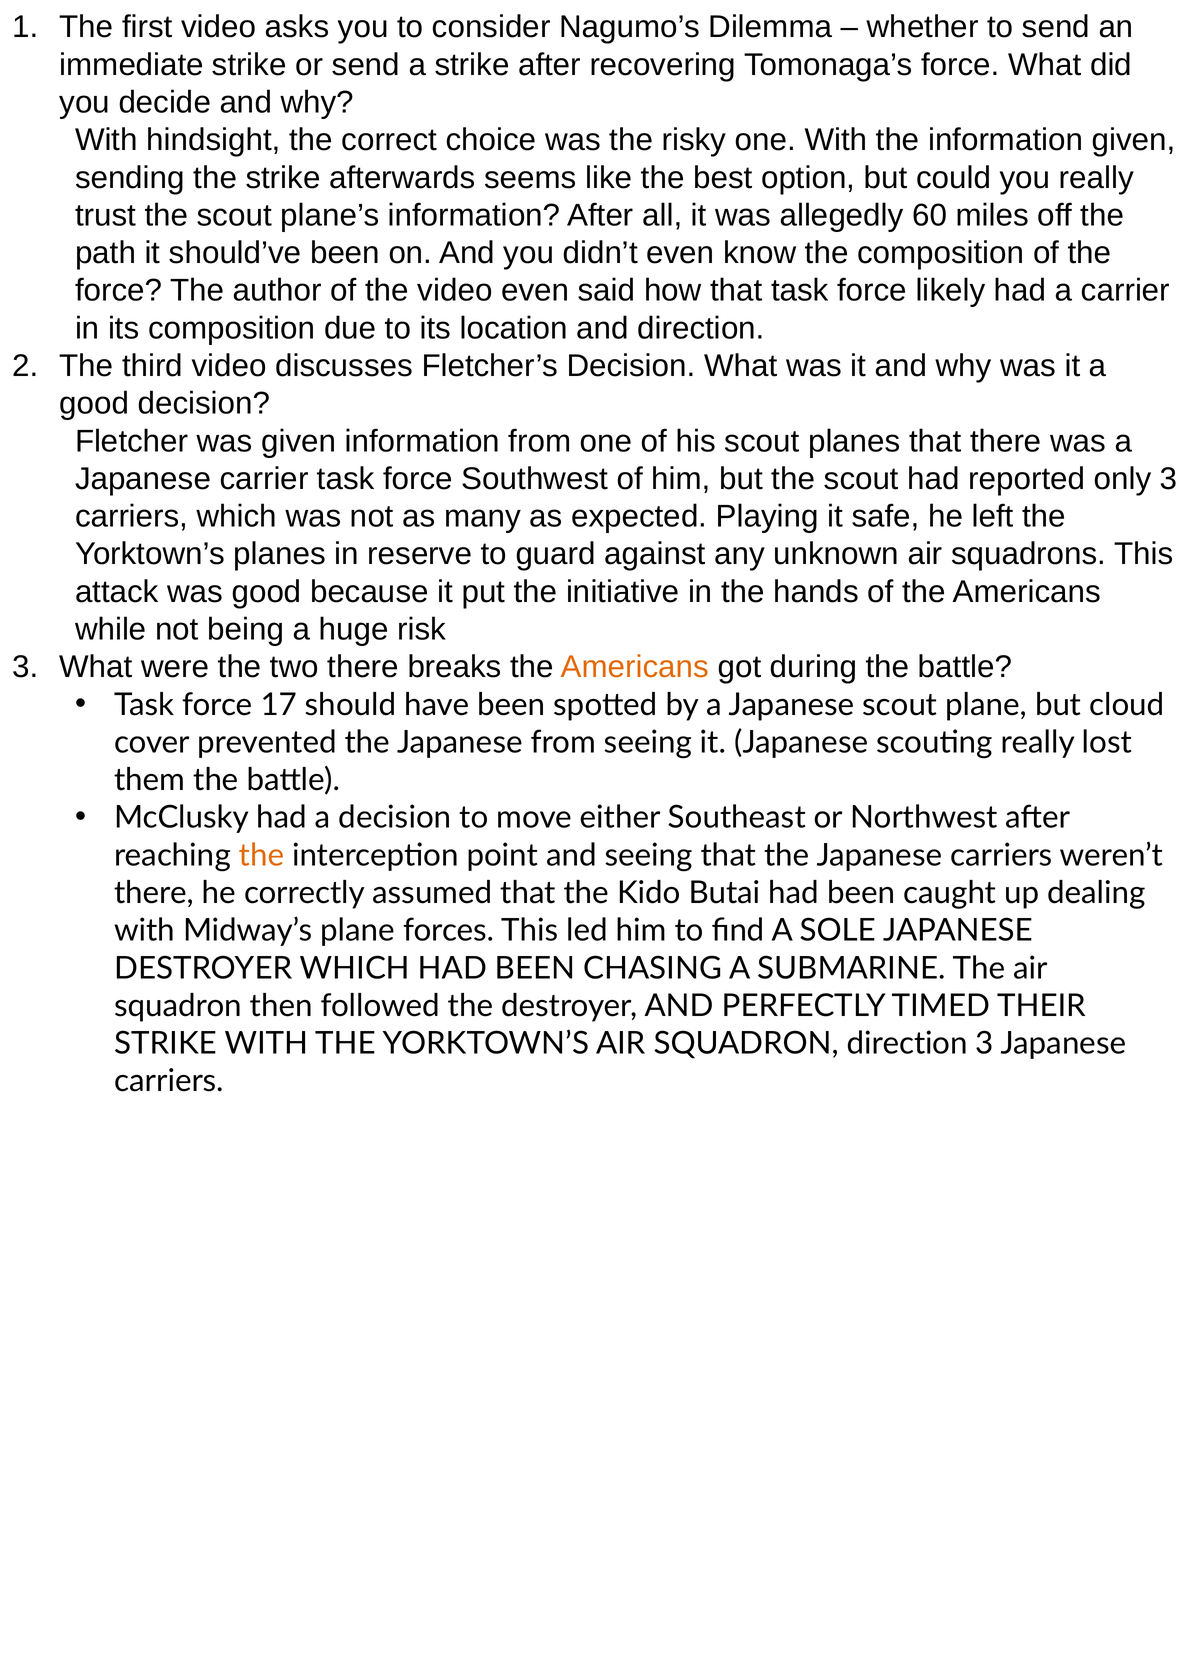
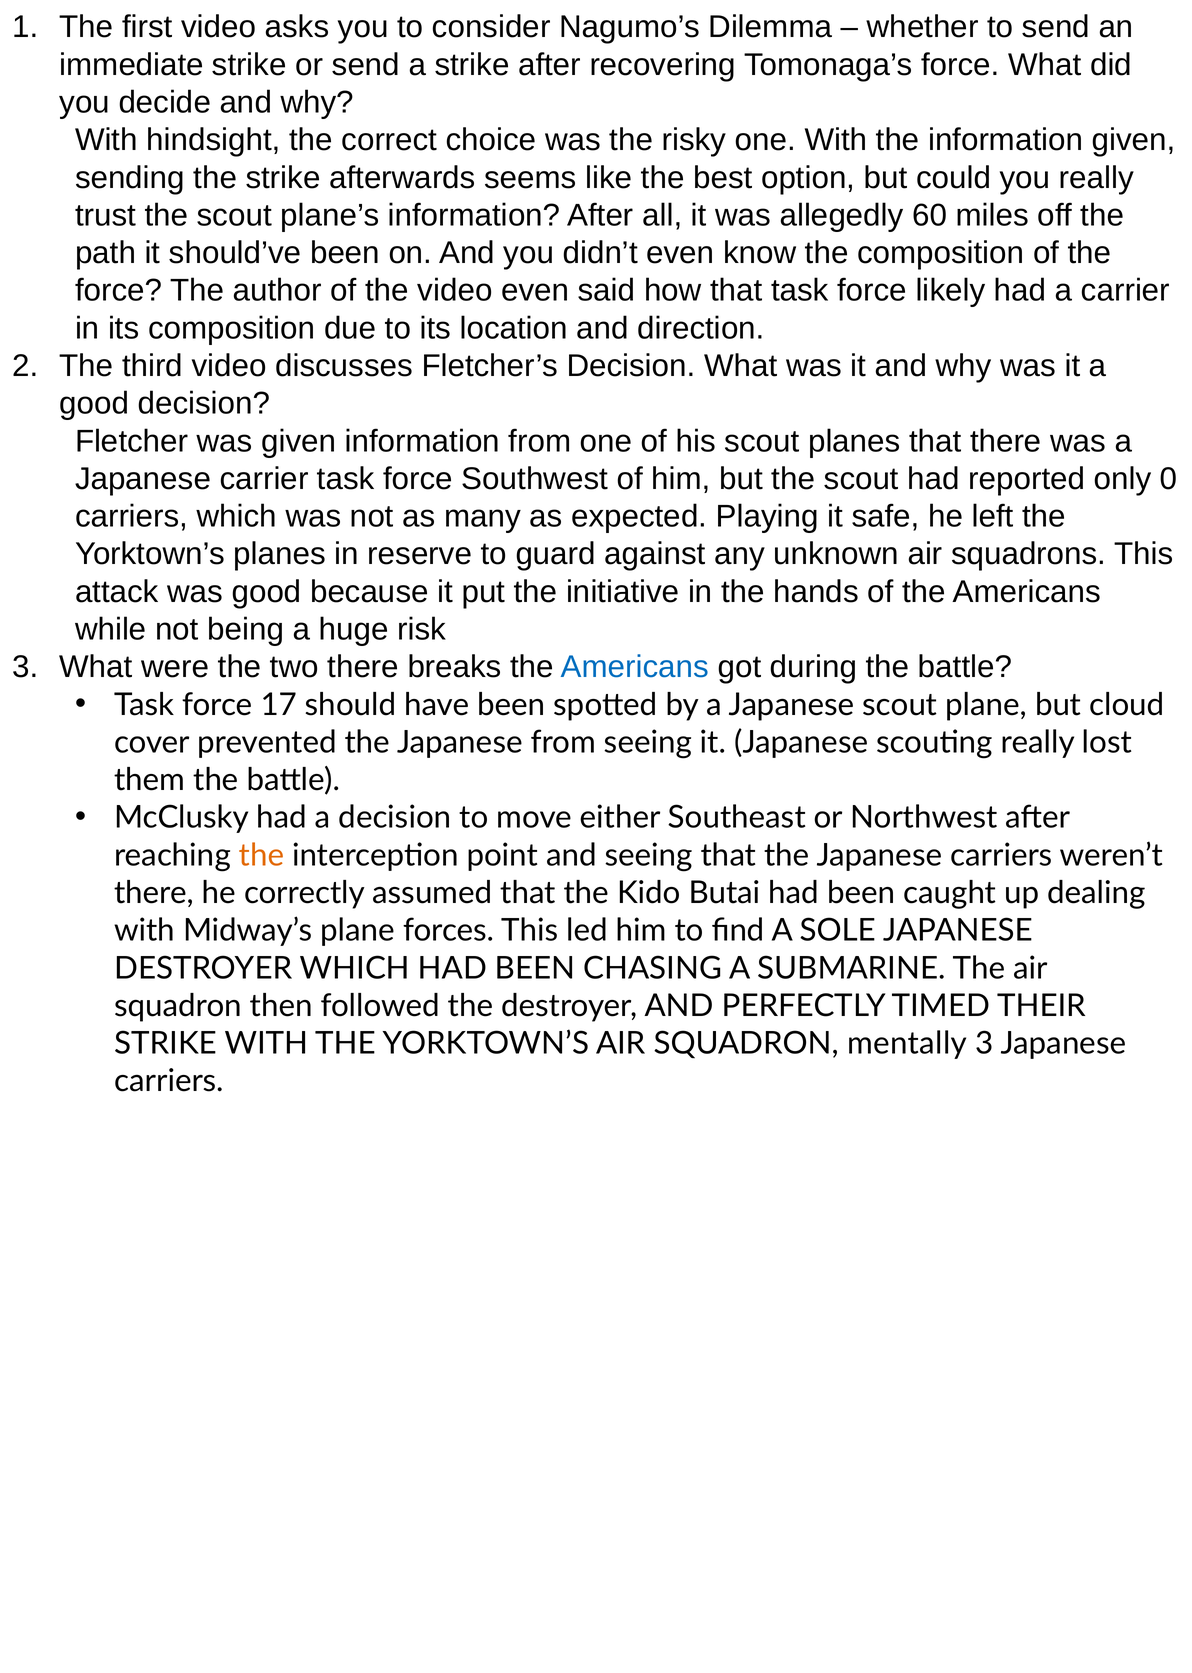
only 3: 3 -> 0 (1169, 479)
Americans colour: orange -> blue (635, 667)
SQUADRON direction: direction -> mentally (907, 1043)
